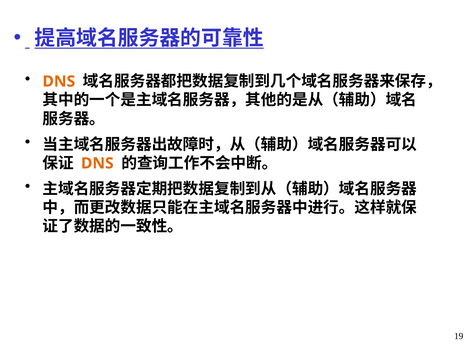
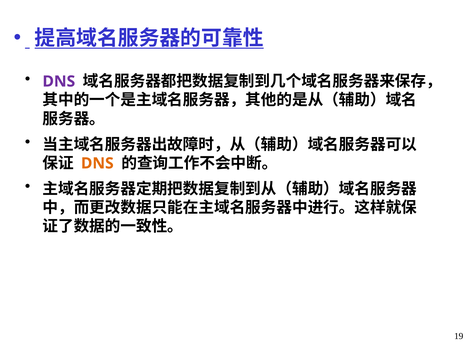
DNS colour: orange -> purple (59, 81)
